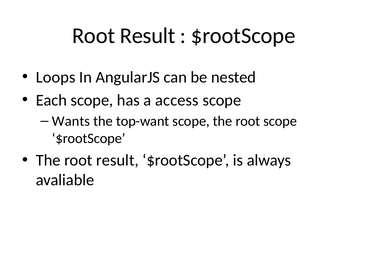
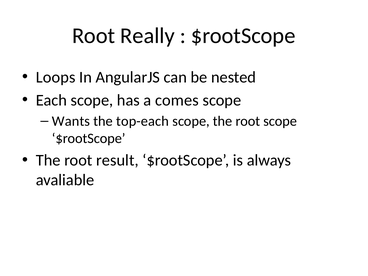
Result: Result -> Really (147, 36)
access: access -> comes (177, 100)
top-want: top-want -> top-each (143, 121)
